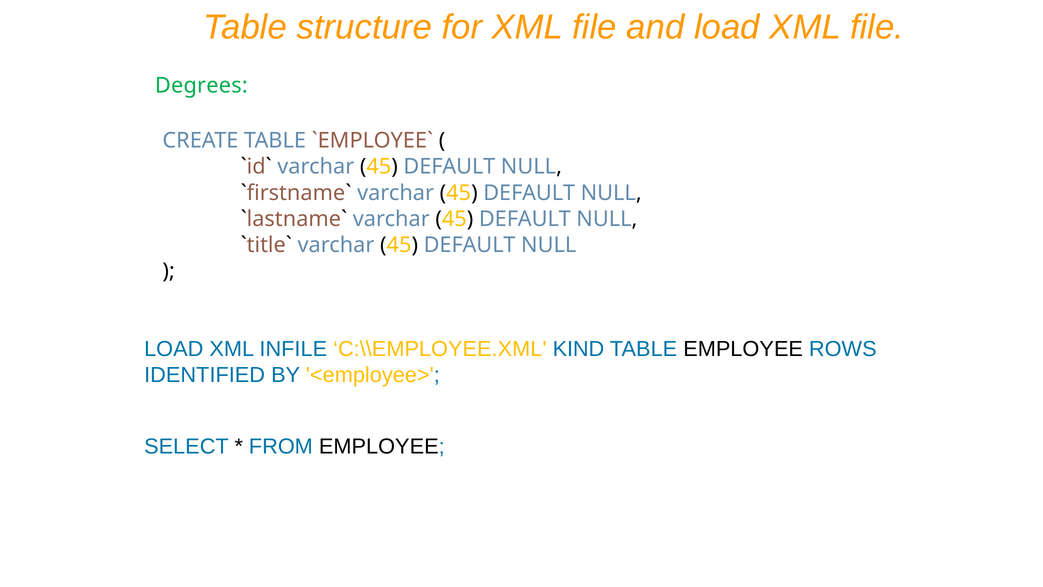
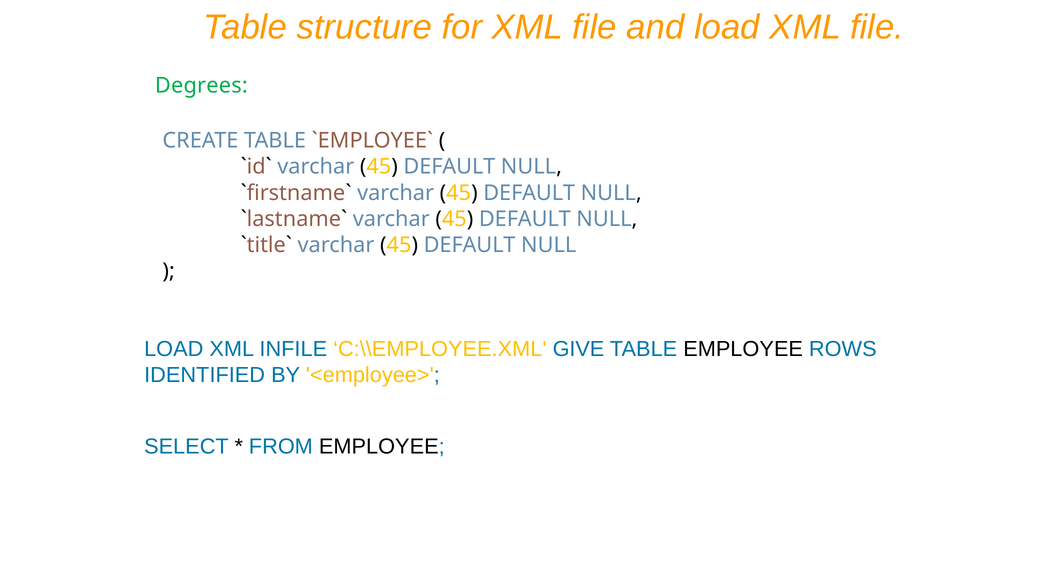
KIND: KIND -> GIVE (578, 349)
